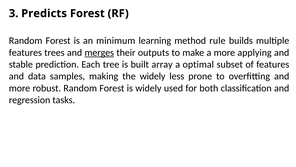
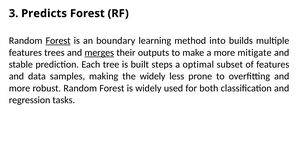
Forest underline: none -> present (58, 41)
minimum: minimum -> boundary (116, 41)
rule: rule -> into (217, 41)
applying: applying -> mitigate (255, 52)
array: array -> steps (162, 64)
